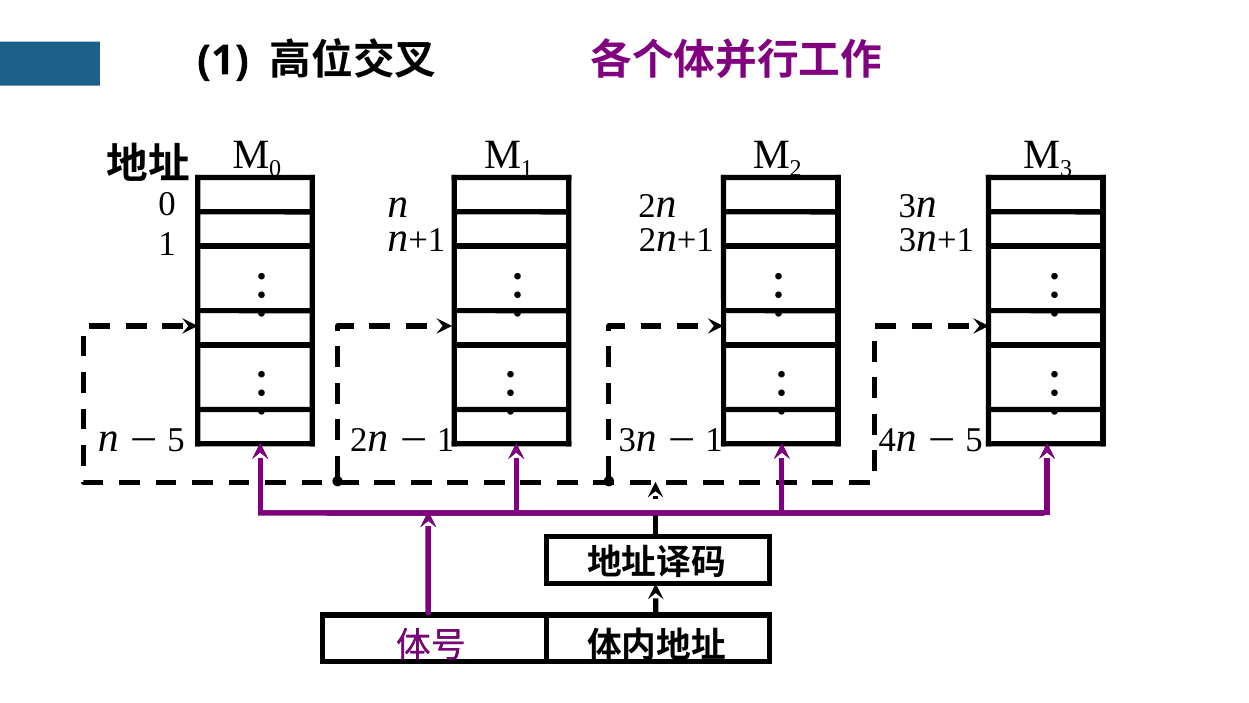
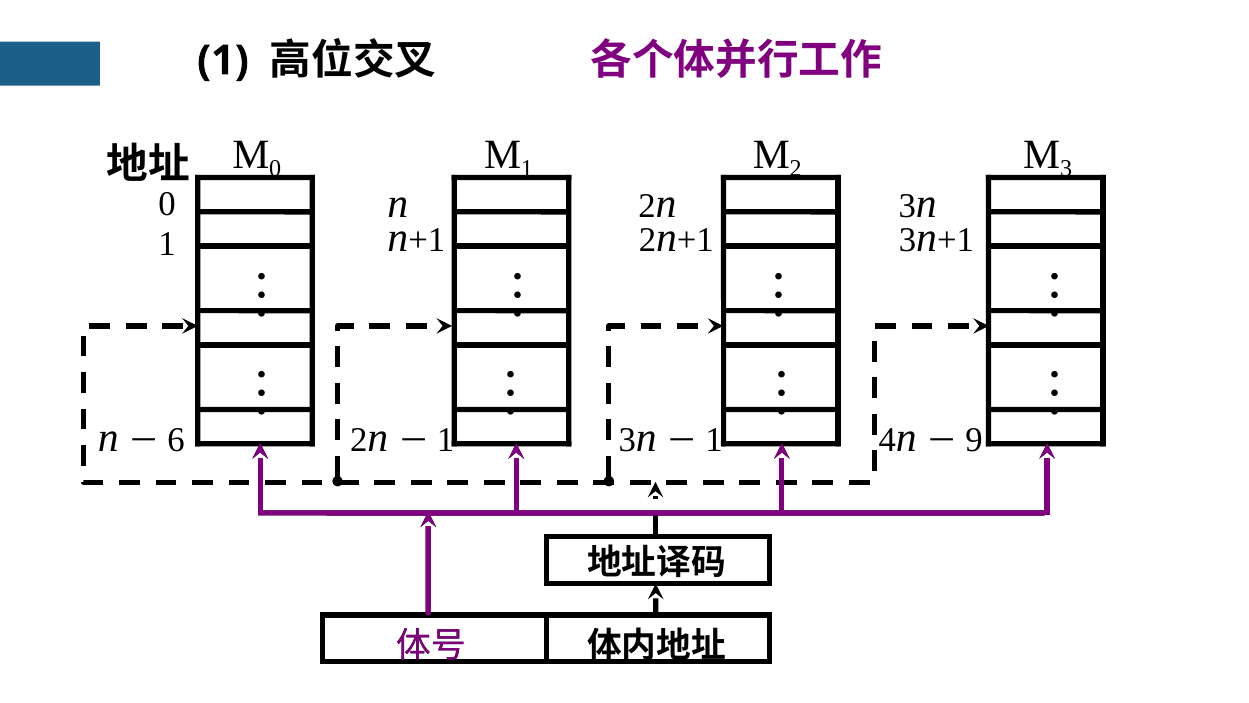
5: 5 -> 6 (176, 440)
5: 5 -> 9 (974, 440)
